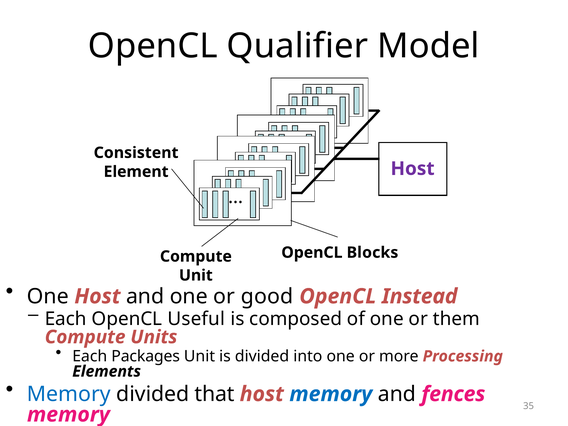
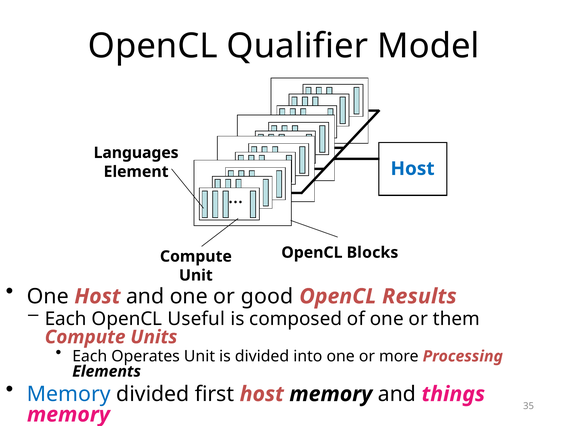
Consistent: Consistent -> Languages (136, 153)
Host colour: purple -> blue (413, 169)
Instead: Instead -> Results (419, 296)
Packages: Packages -> Operates (146, 356)
that: that -> first (215, 394)
memory colour: blue -> black (331, 394)
fences: fences -> things (453, 394)
